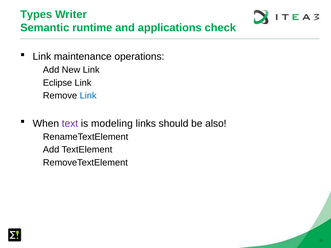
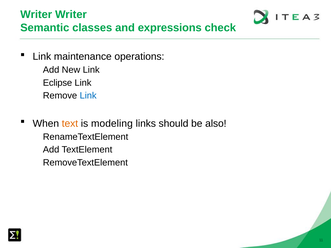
Types: Types -> Writer (36, 14)
runtime: runtime -> classes (92, 28)
applications: applications -> expressions (170, 28)
text colour: purple -> orange (70, 124)
